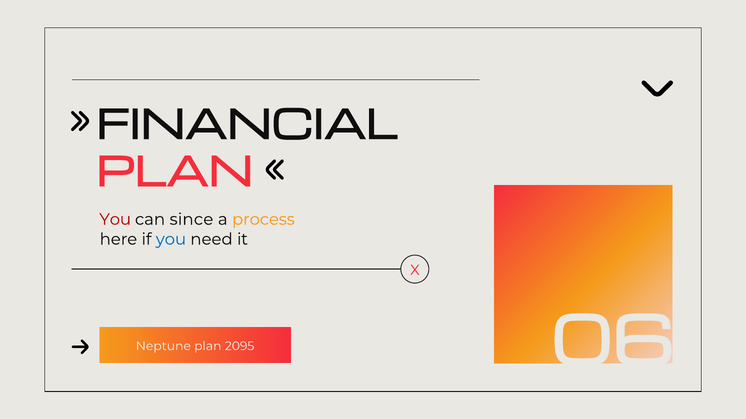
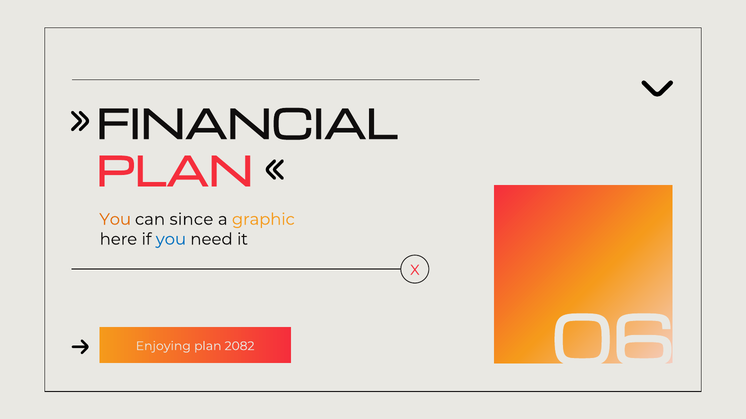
You colour: red -> orange (115, 220)
process: process -> graphic (263, 220)
Neptune: Neptune -> Enjoying (163, 347)
2095: 2095 -> 2082 (240, 347)
